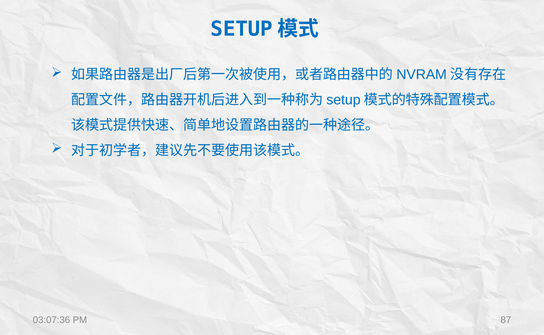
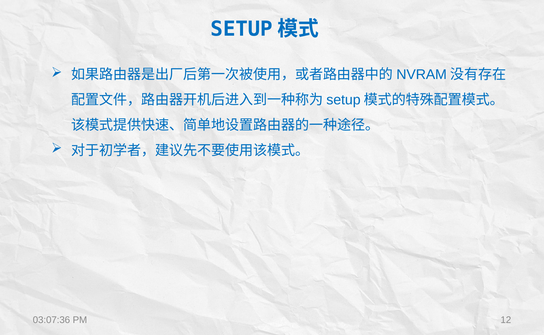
87: 87 -> 12 (506, 320)
